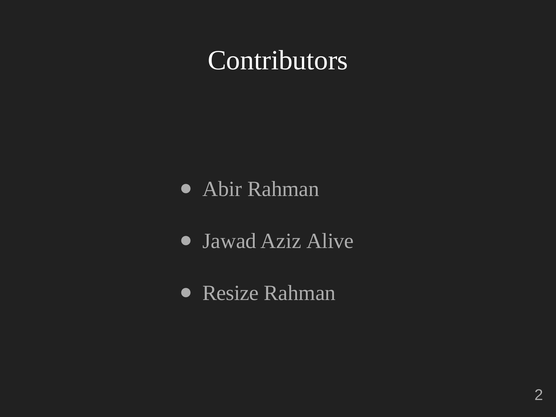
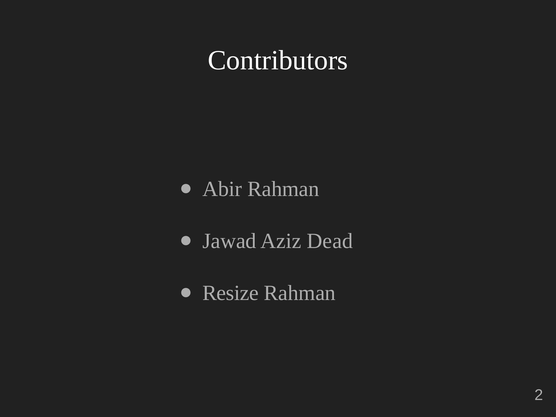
Alive: Alive -> Dead (330, 241)
